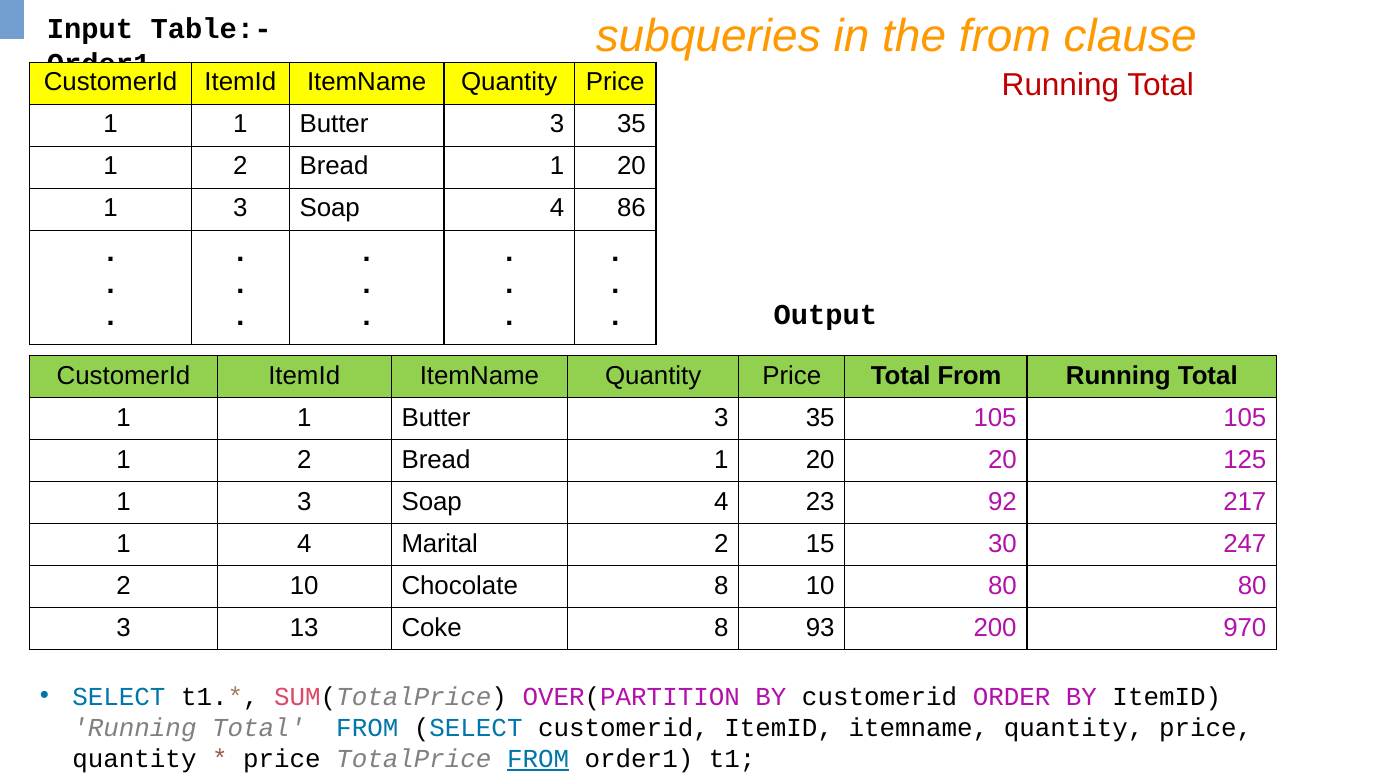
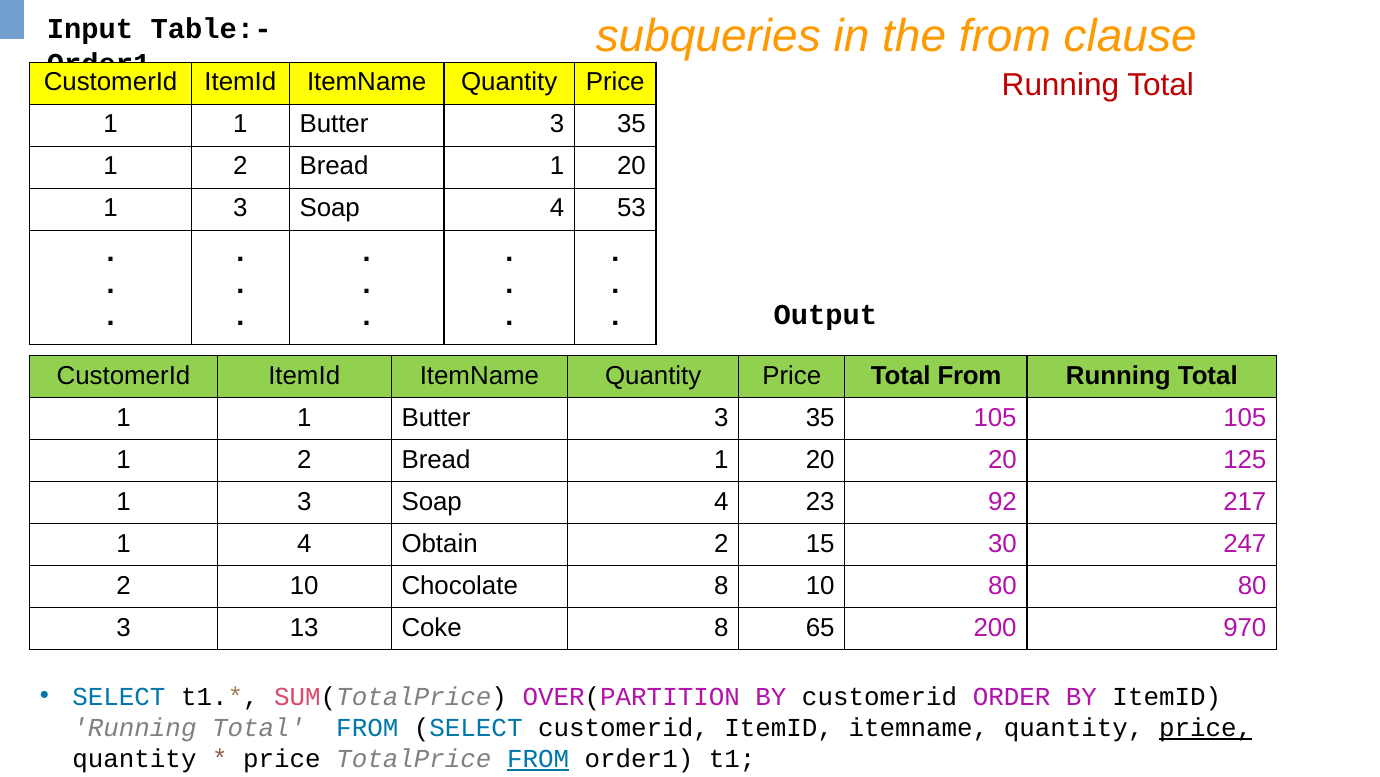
86: 86 -> 53 (631, 208)
Marital: Marital -> Obtain (440, 543)
93: 93 -> 65 (820, 627)
price underline: none -> present (1206, 727)
